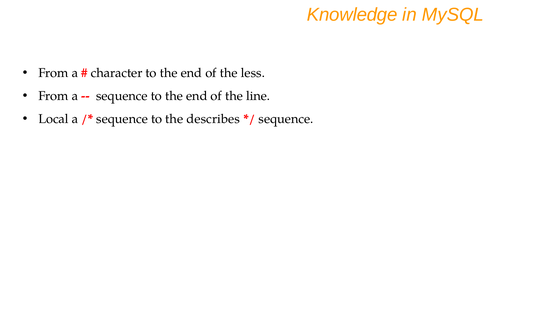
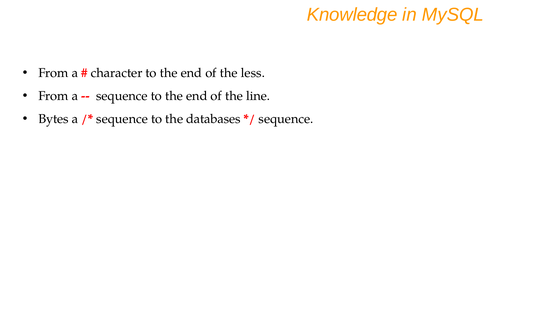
Local: Local -> Bytes (54, 119)
describes: describes -> databases (213, 119)
